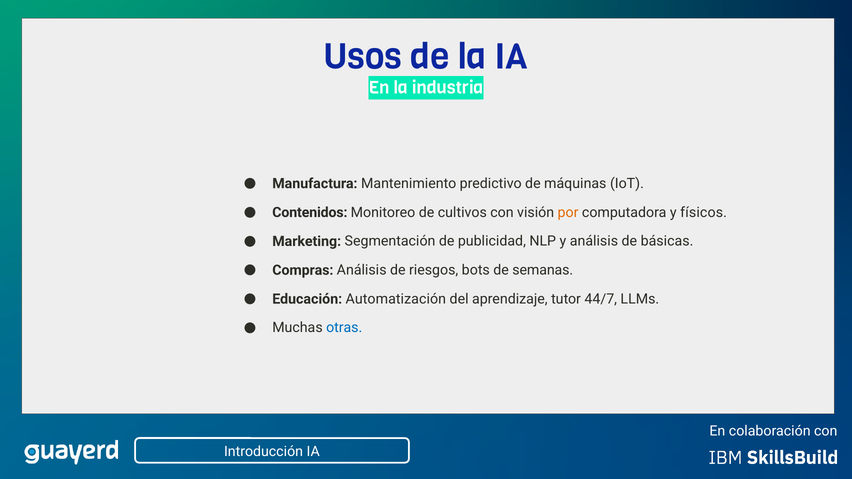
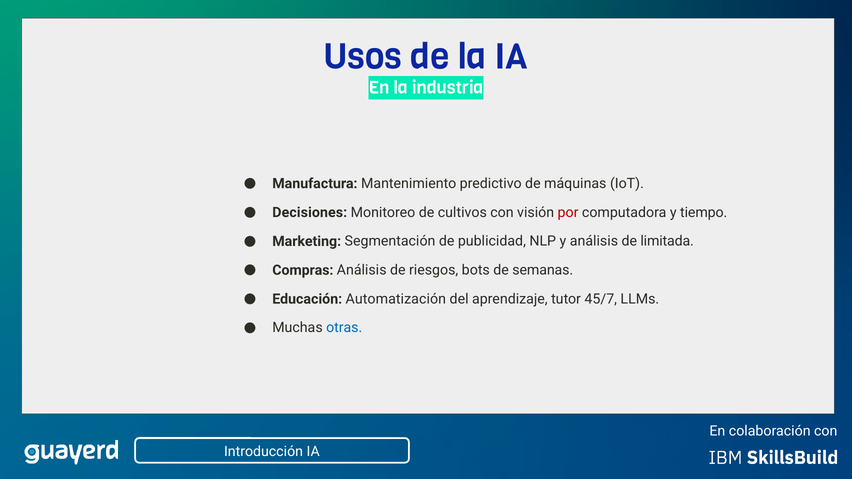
Contenidos: Contenidos -> Decisiones (310, 212)
por colour: orange -> red (568, 212)
físicos: físicos -> tiempo (704, 212)
básicas: básicas -> limitada (667, 241)
44/7: 44/7 -> 45/7 (601, 299)
